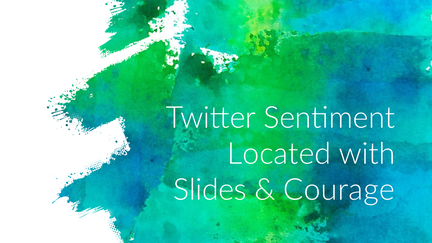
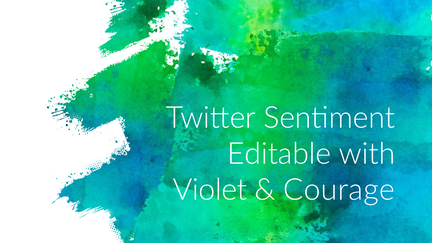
Located: Located -> Editable (279, 154)
Slides: Slides -> Violet (210, 190)
